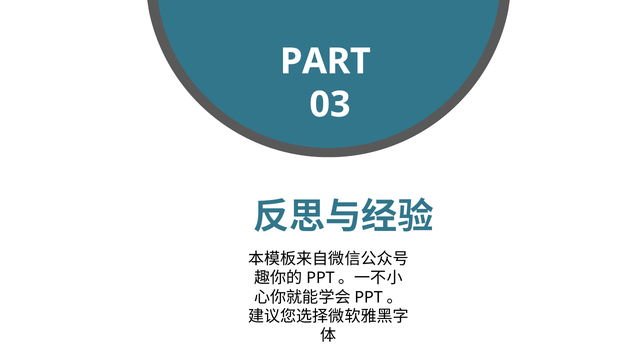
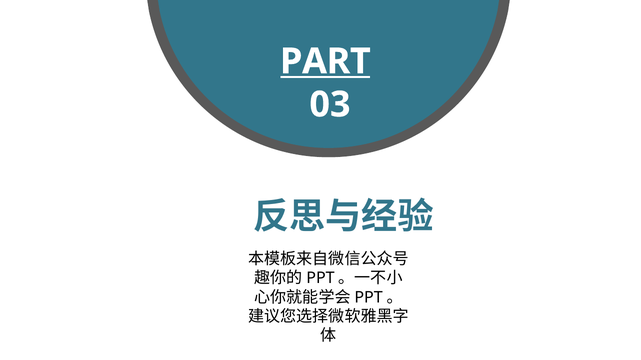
PART underline: none -> present (325, 61)
